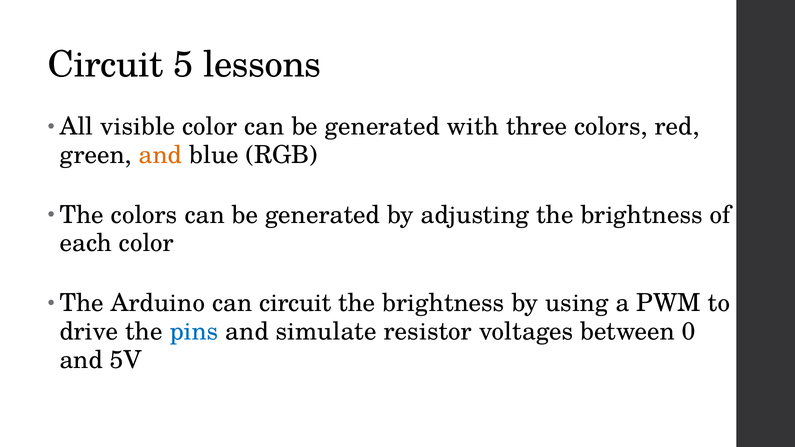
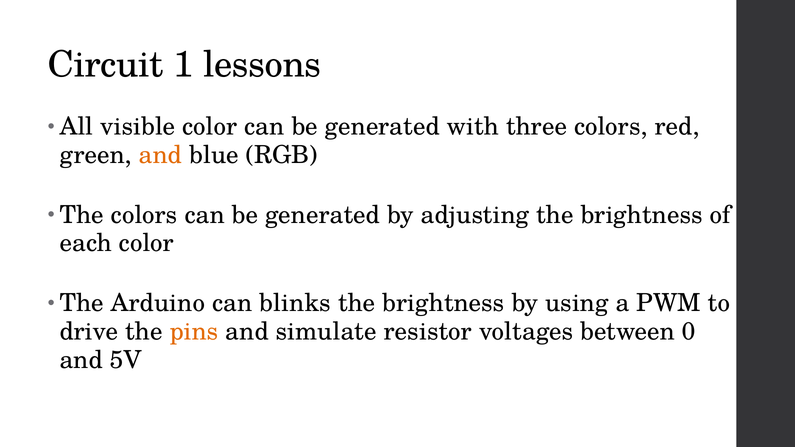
5: 5 -> 1 (183, 65)
can circuit: circuit -> blinks (295, 303)
pins colour: blue -> orange (194, 332)
